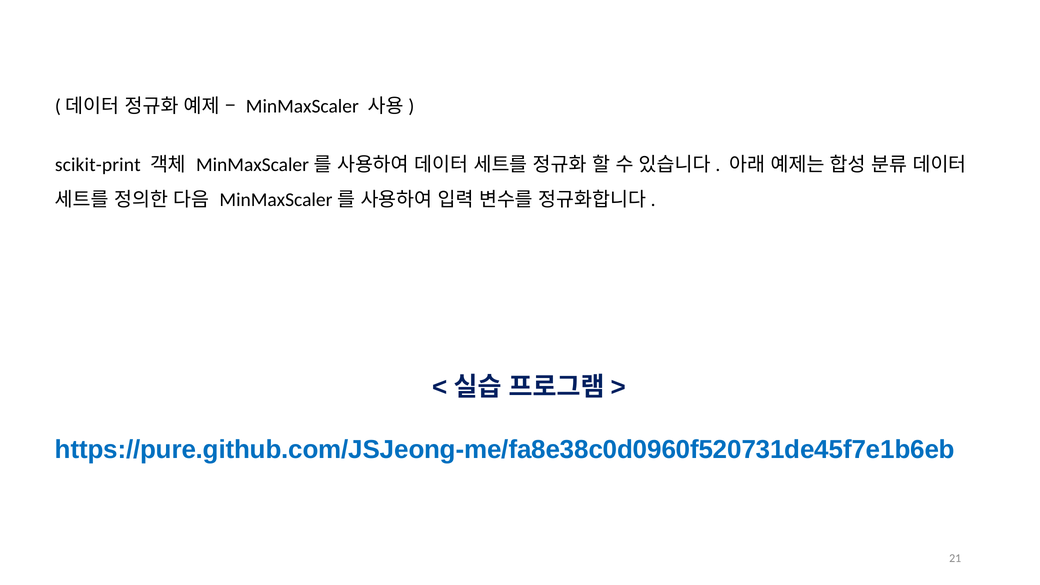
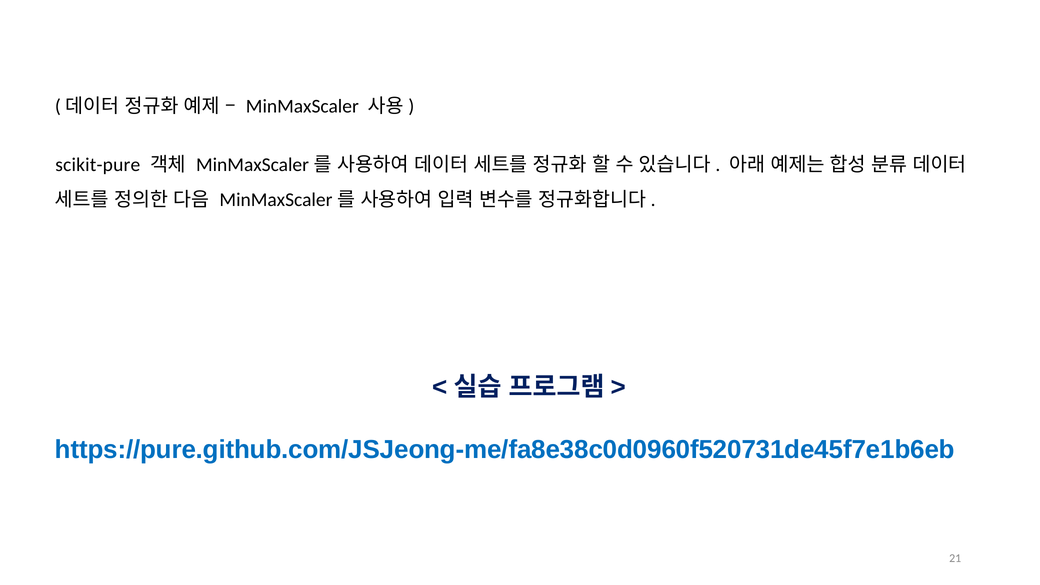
scikit-print: scikit-print -> scikit-pure (98, 165)
